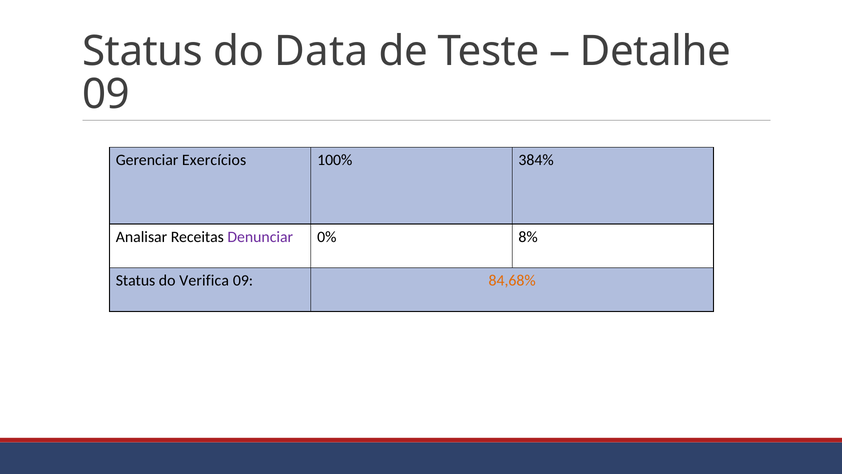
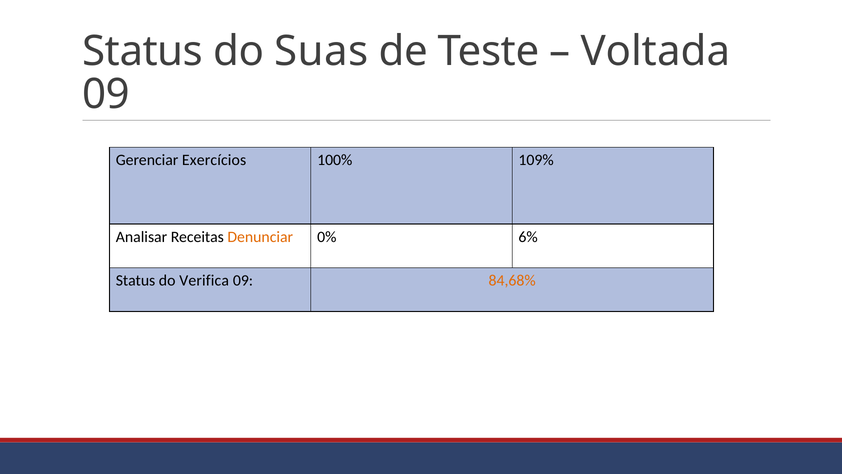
Data: Data -> Suas (321, 51)
Detalhe: Detalhe -> Voltada (655, 51)
384%: 384% -> 109% (536, 160)
Denunciar colour: purple -> orange (260, 237)
8%: 8% -> 6% (528, 237)
